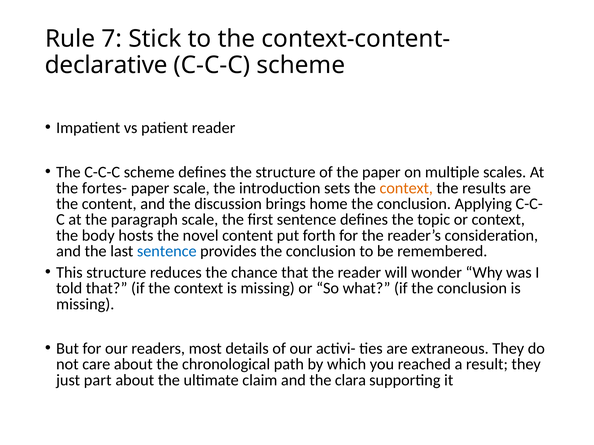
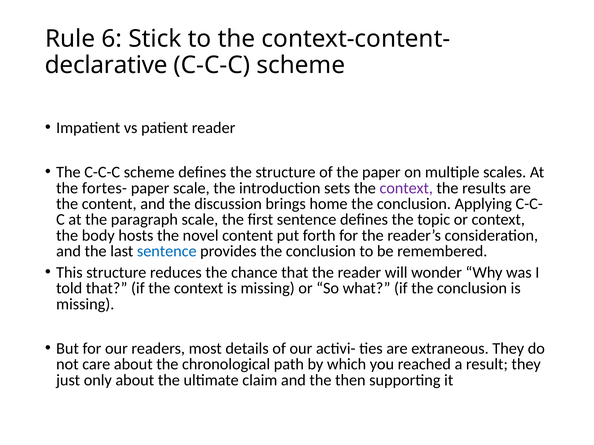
7: 7 -> 6 (112, 39)
context colour: orange -> purple (406, 188)
part: part -> only (98, 380)
clara: clara -> then (350, 380)
